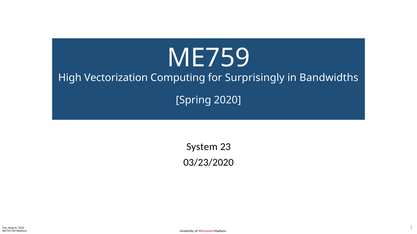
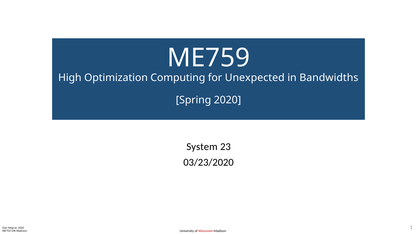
Vectorization: Vectorization -> Optimization (116, 78)
Surprisingly: Surprisingly -> Unexpected (255, 78)
